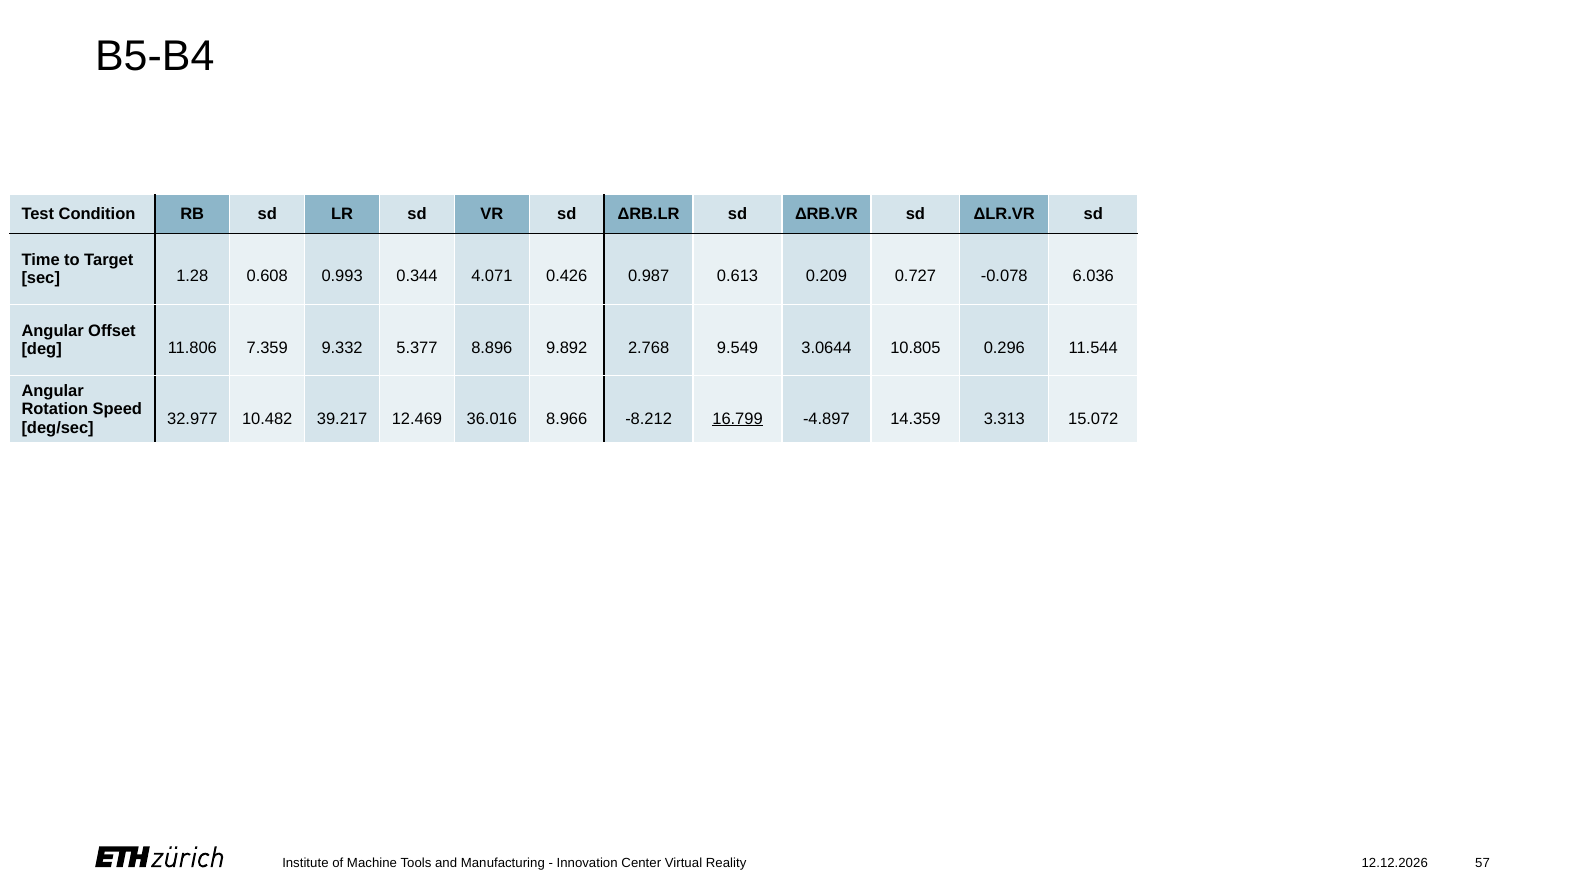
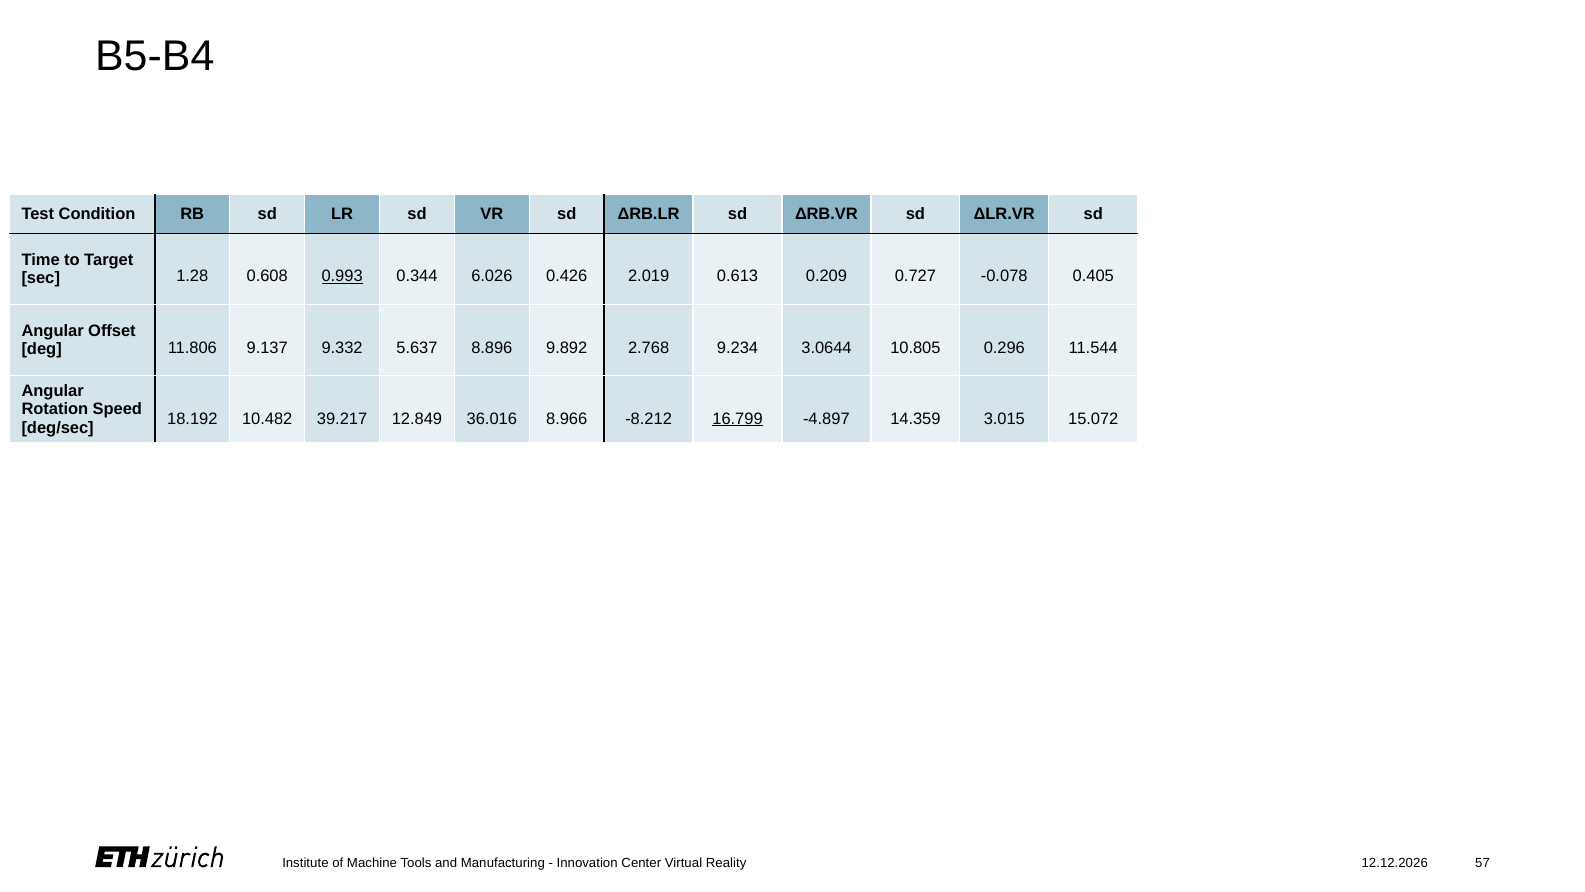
0.993 underline: none -> present (342, 276)
4.071: 4.071 -> 6.026 (492, 276)
0.987: 0.987 -> 2.019 (649, 276)
6.036: 6.036 -> 0.405 (1093, 276)
7.359: 7.359 -> 9.137 (267, 347)
5.377: 5.377 -> 5.637 (417, 347)
9.549: 9.549 -> 9.234 (738, 347)
32.977: 32.977 -> 18.192 (192, 419)
12.469: 12.469 -> 12.849 (417, 419)
3.313: 3.313 -> 3.015 (1004, 419)
